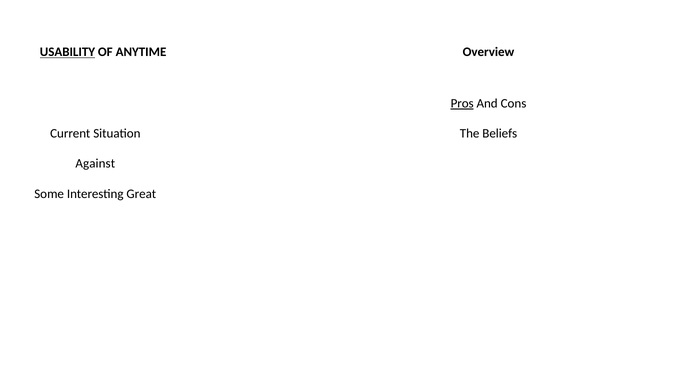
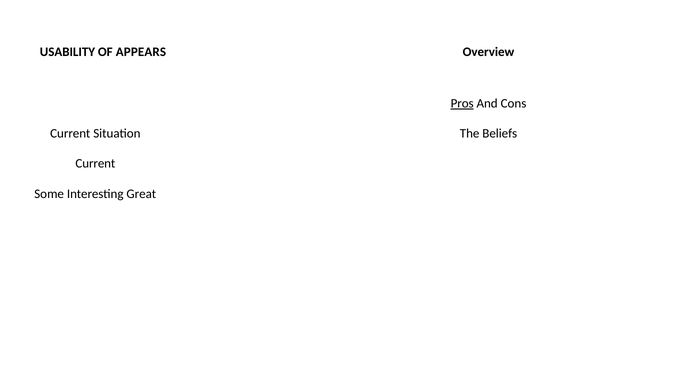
USABILITY underline: present -> none (67, 52)
ANYTIME: ANYTIME -> APPEARS (141, 52)
Against: Against -> Current (95, 164)
